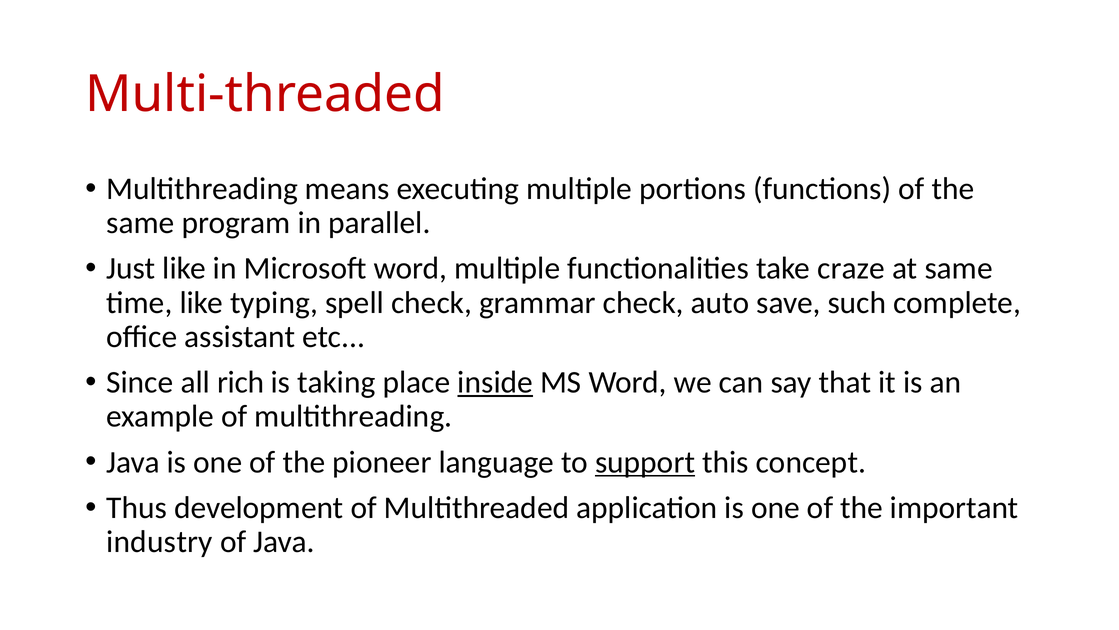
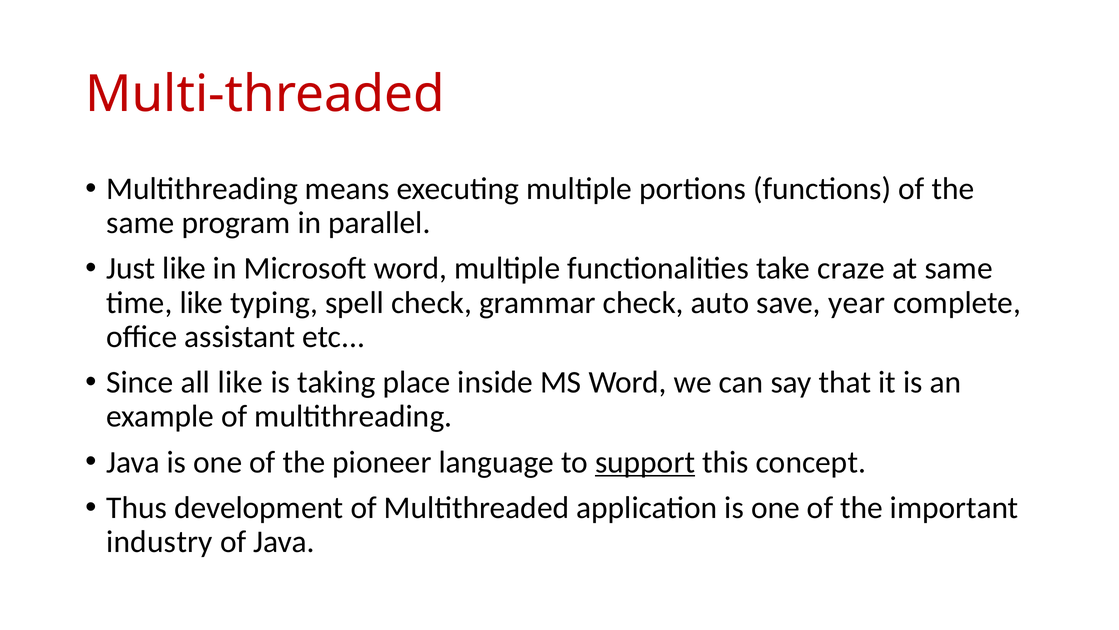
such: such -> year (857, 302)
all rich: rich -> like (240, 382)
inside underline: present -> none (495, 382)
